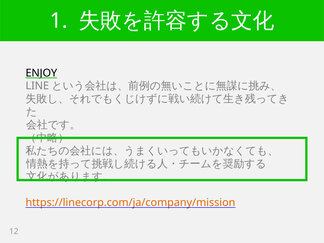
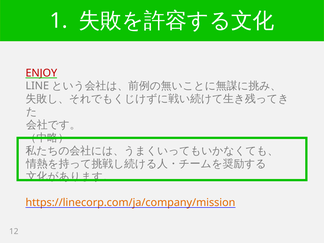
ENJOY colour: black -> red (41, 73)
